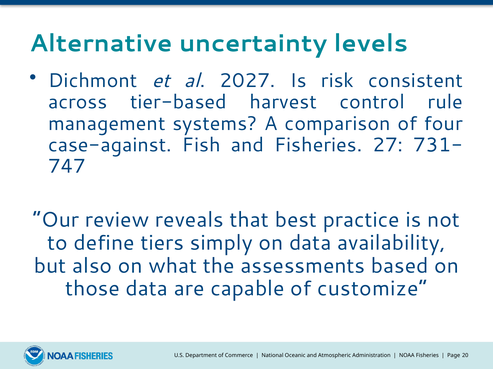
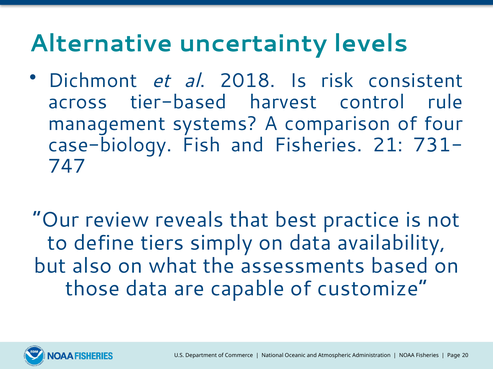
2027: 2027 -> 2018 (248, 81)
case-against: case-against -> case-biology (110, 145)
27: 27 -> 21 (388, 145)
